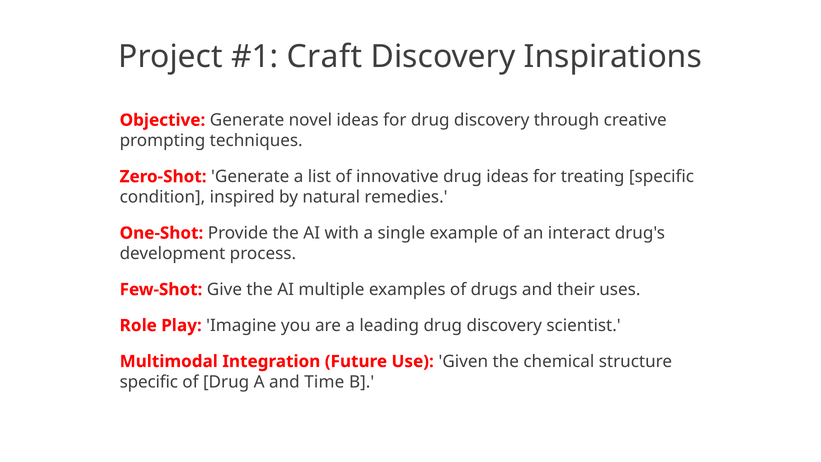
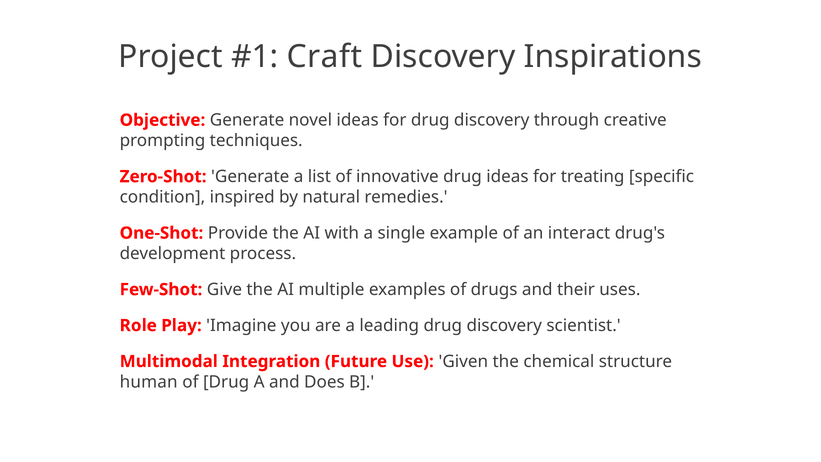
specific: specific -> human (149, 382)
Time: Time -> Does (324, 382)
